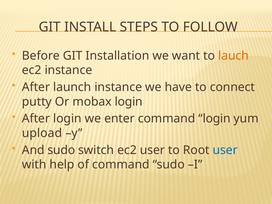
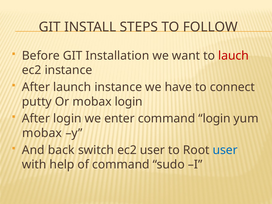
lauch colour: orange -> red (233, 56)
upload: upload -> mobax (42, 133)
And sudo: sudo -> back (61, 150)
